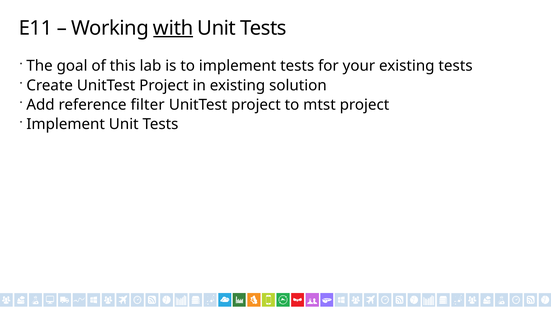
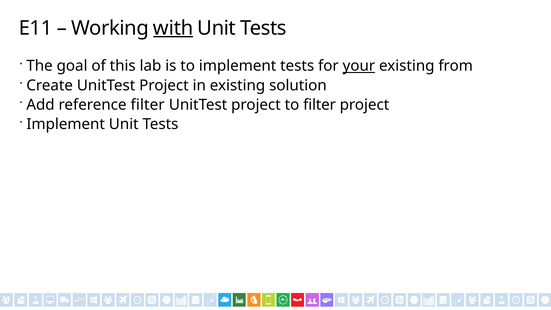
your underline: none -> present (359, 66)
existing tests: tests -> from (456, 66)
to mtst: mtst -> filter (320, 105)
